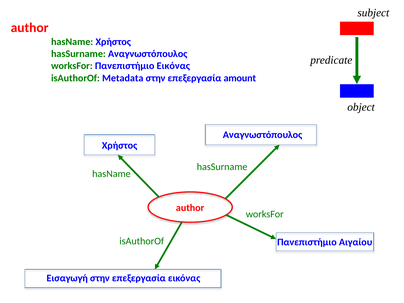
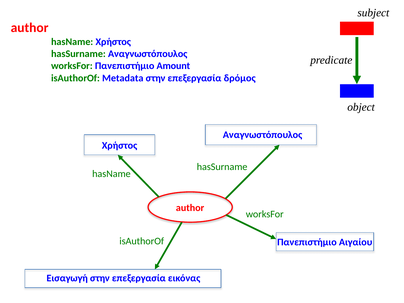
Πανεπιστήμιο Εικόνας: Εικόνας -> Amount (173, 66)
amount: amount -> δρόμος (240, 78)
